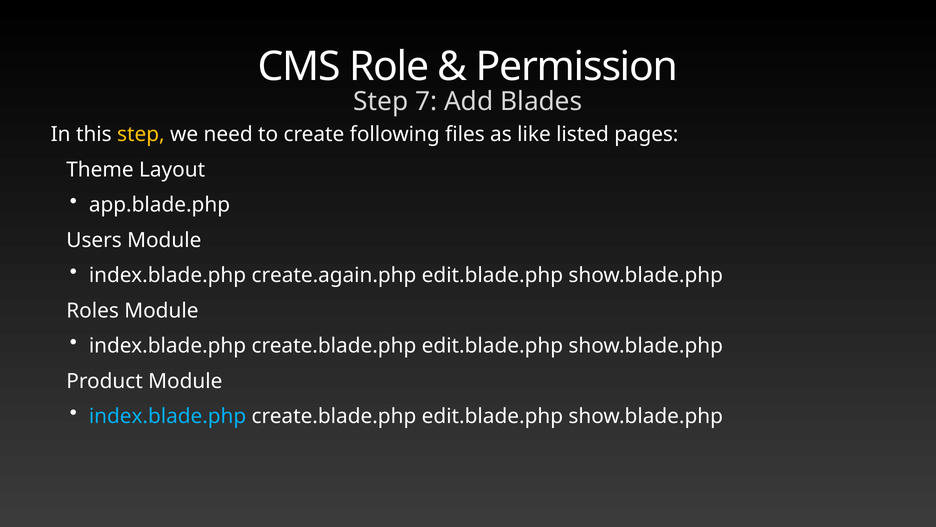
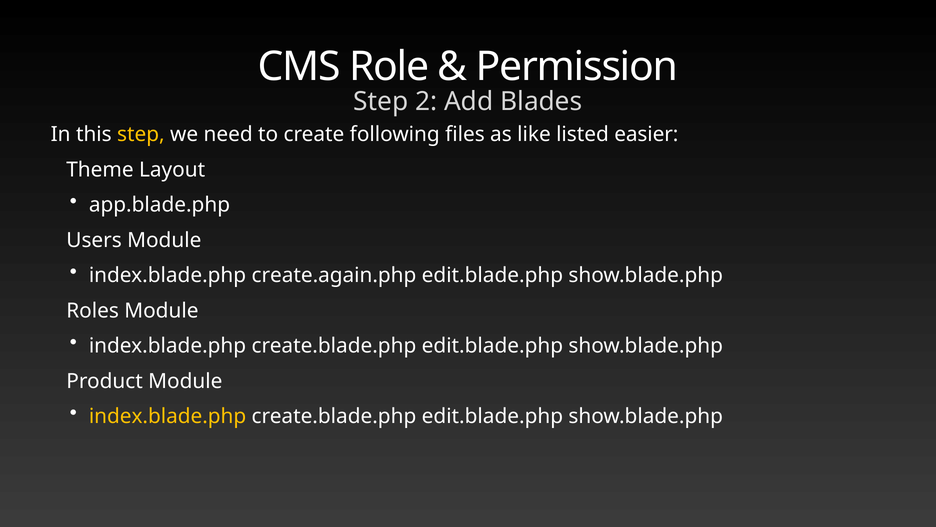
7: 7 -> 2 (426, 101)
pages: pages -> easier (646, 134)
index.blade.php colour: light blue -> yellow (168, 416)
